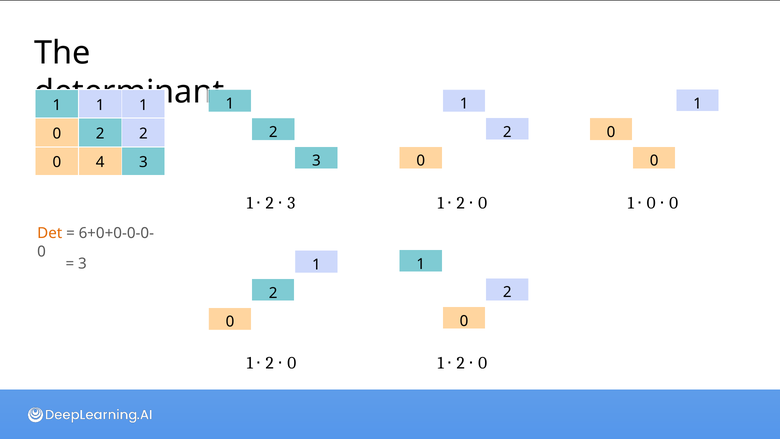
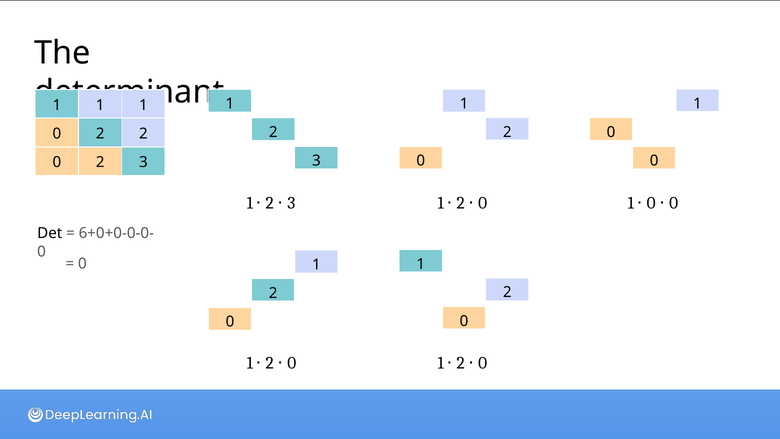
4: 4 -> 2 (100, 162)
Det colour: orange -> black (50, 233)
3: 3 -> 0 (82, 264)
